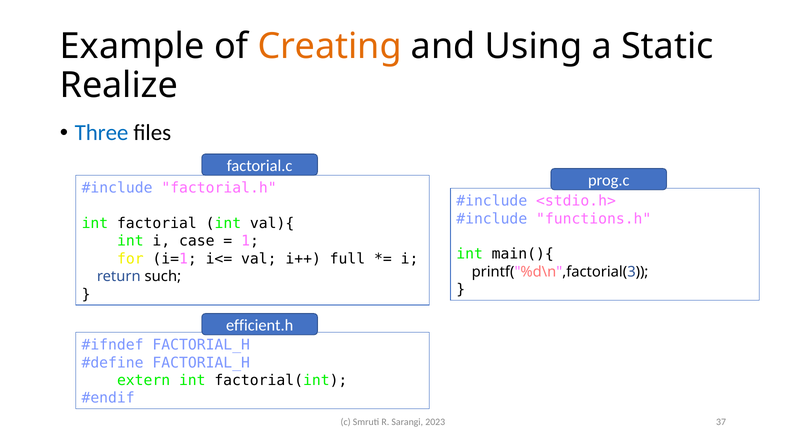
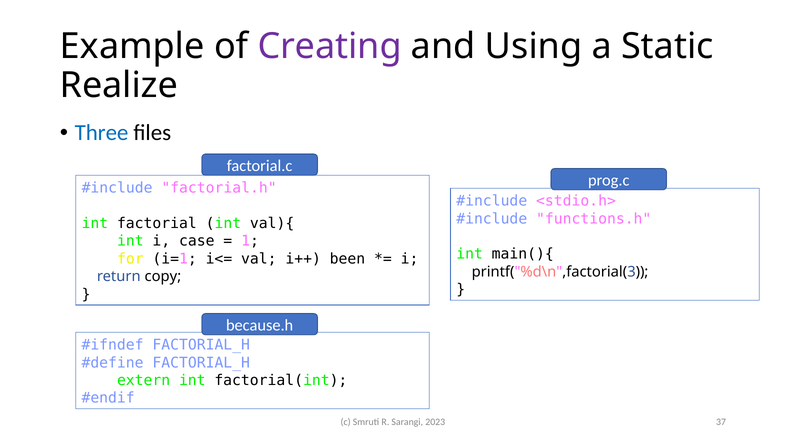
Creating colour: orange -> purple (330, 47)
full: full -> been (347, 259)
such: such -> copy (163, 277)
efficient.h: efficient.h -> because.h (260, 325)
